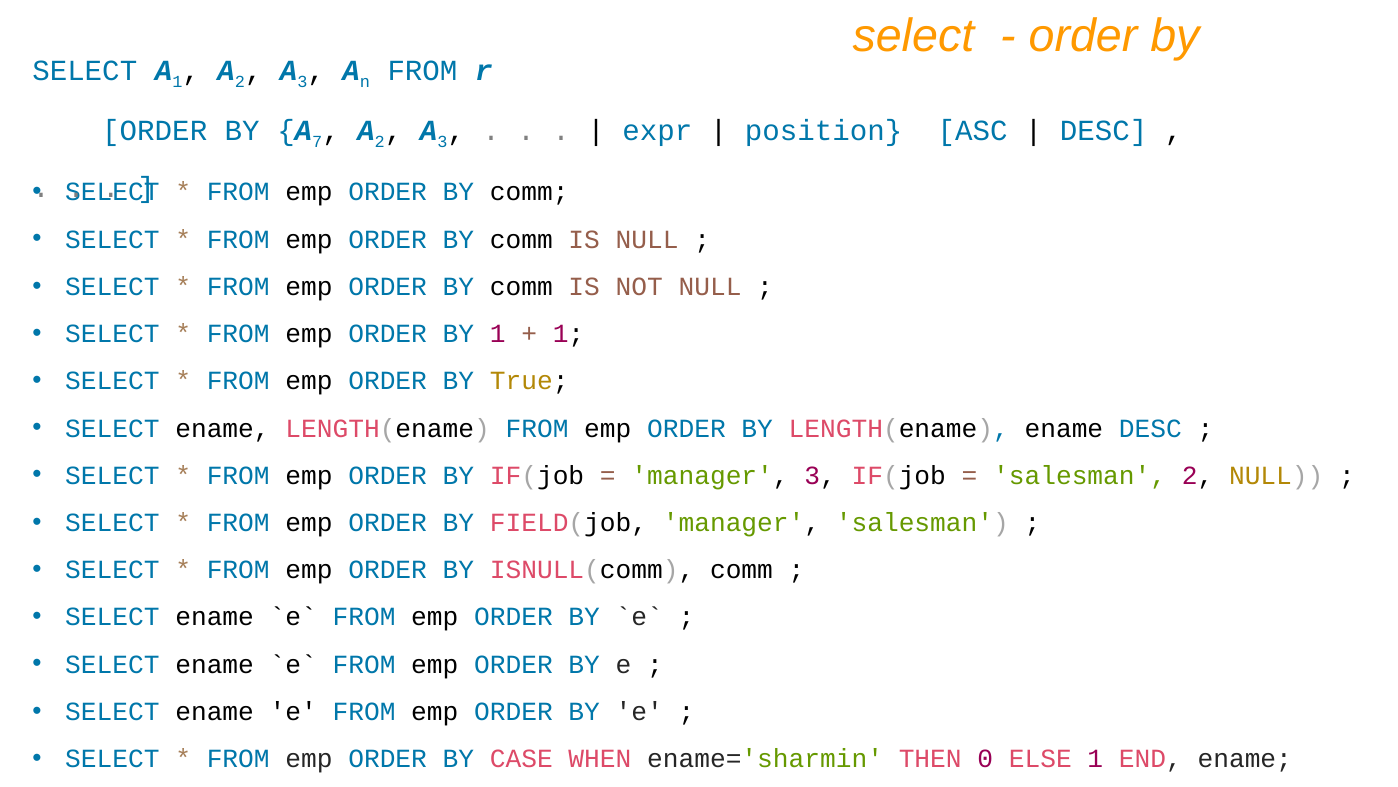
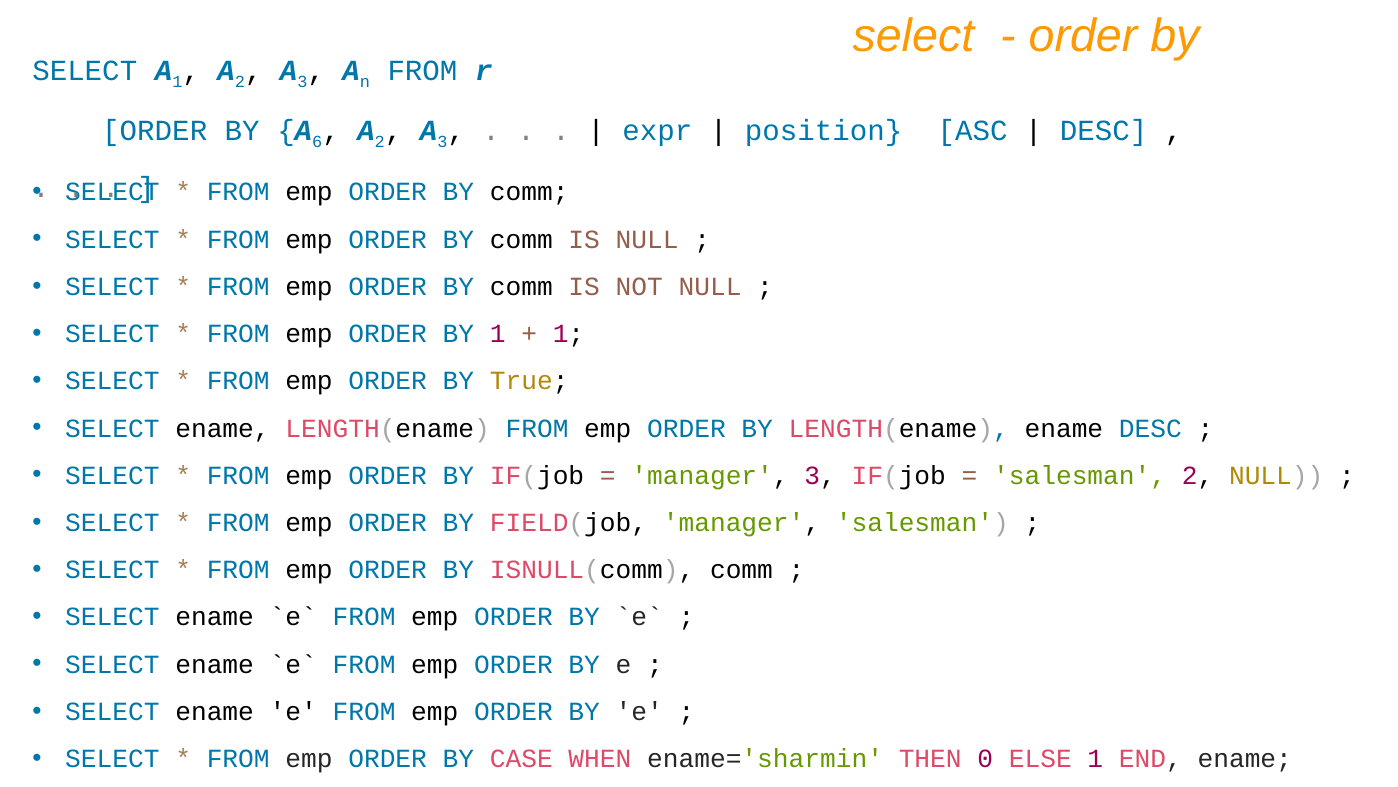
7: 7 -> 6 (317, 142)
